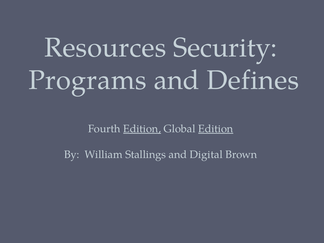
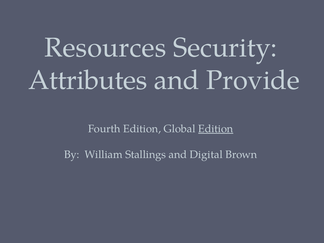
Programs: Programs -> Attributes (88, 80)
Defines: Defines -> Provide (253, 80)
Edition underline: present -> none (142, 129)
